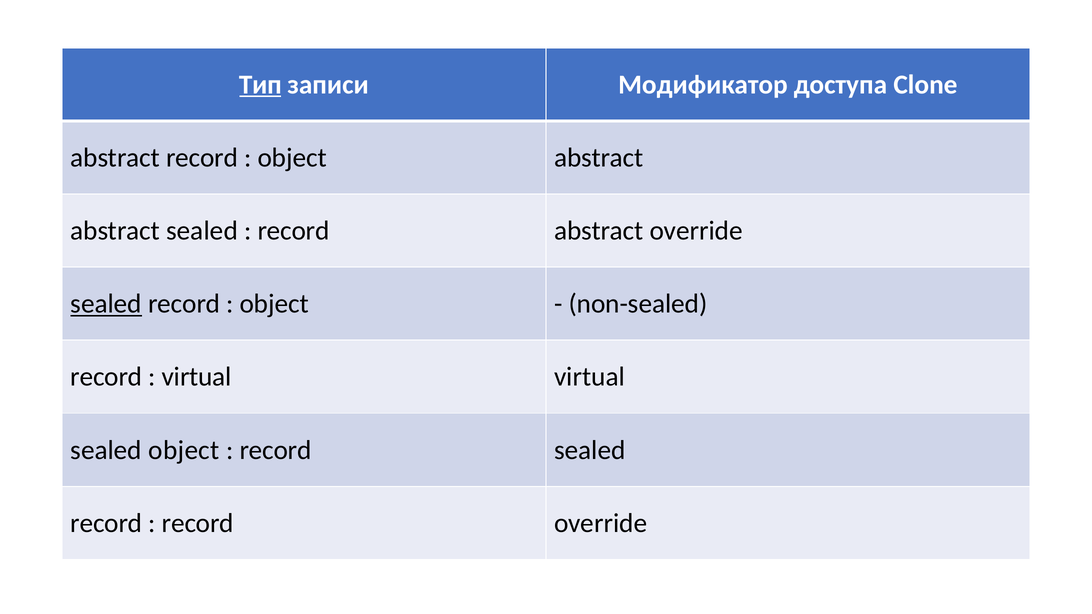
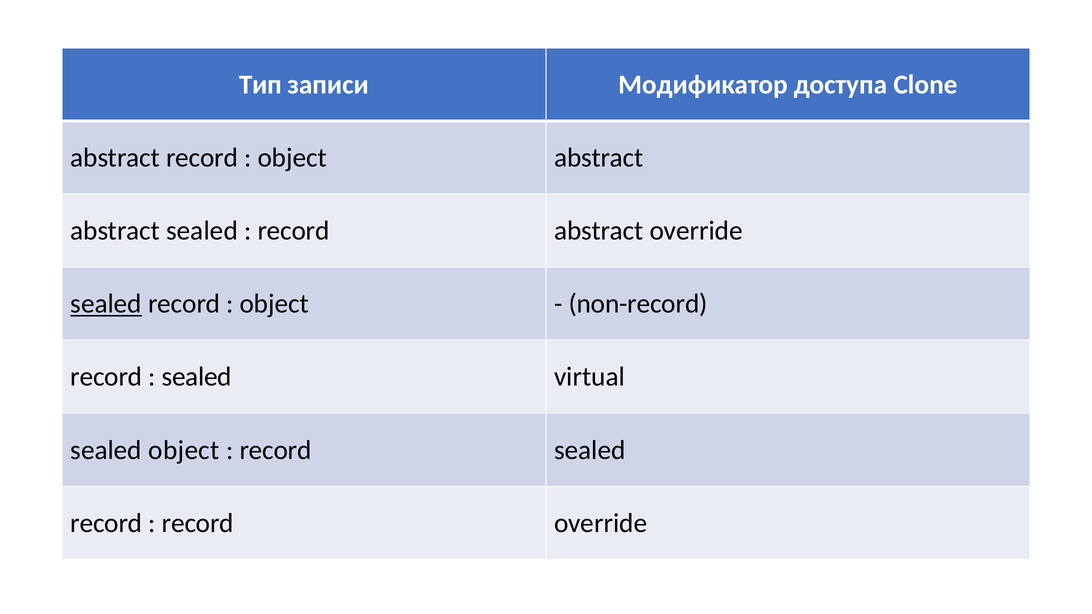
Тип underline: present -> none (260, 85)
non-sealed: non-sealed -> non-record (638, 304)
virtual: virtual -> sealed (197, 377)
